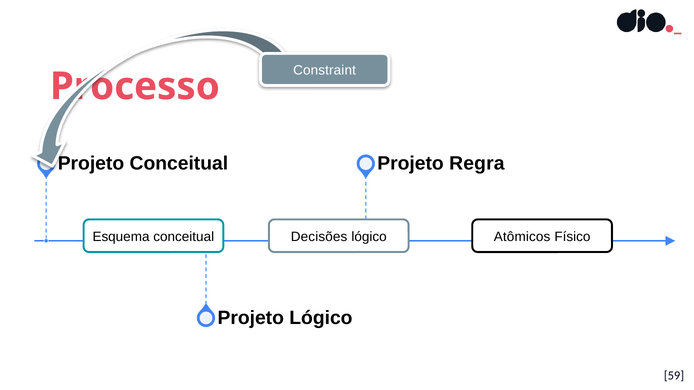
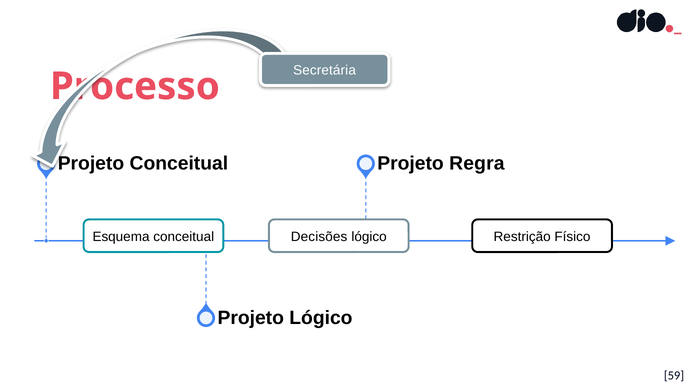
Constraint: Constraint -> Secretária (325, 70)
Atômicos: Atômicos -> Restrição (522, 237)
